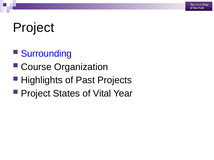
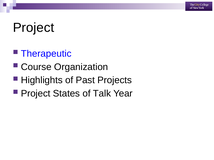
Surrounding: Surrounding -> Therapeutic (46, 54)
Vital: Vital -> Talk (102, 94)
